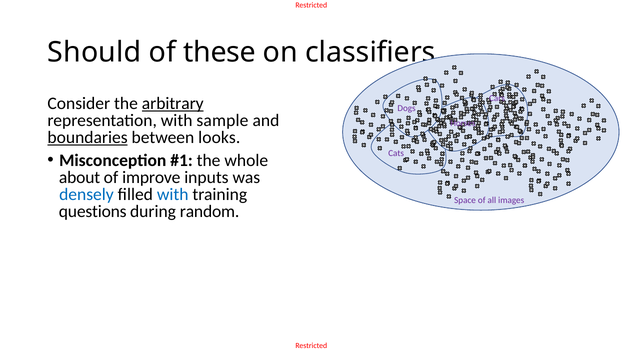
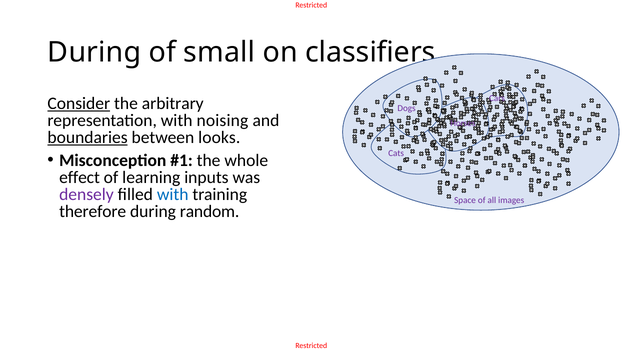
Should: Should -> During (94, 52)
these: these -> small (219, 52)
Consider underline: none -> present (79, 103)
arbitrary underline: present -> none (173, 103)
sample: sample -> noising (222, 121)
about: about -> effect (80, 178)
improve: improve -> learning (151, 178)
densely colour: blue -> purple (86, 195)
questions: questions -> therefore (93, 212)
